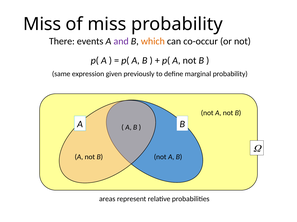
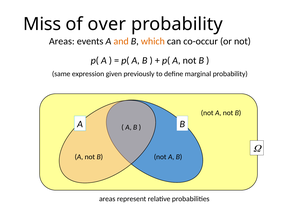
of miss: miss -> over (107, 24)
There: There -> Areas (62, 41)
and colour: purple -> orange (121, 41)
